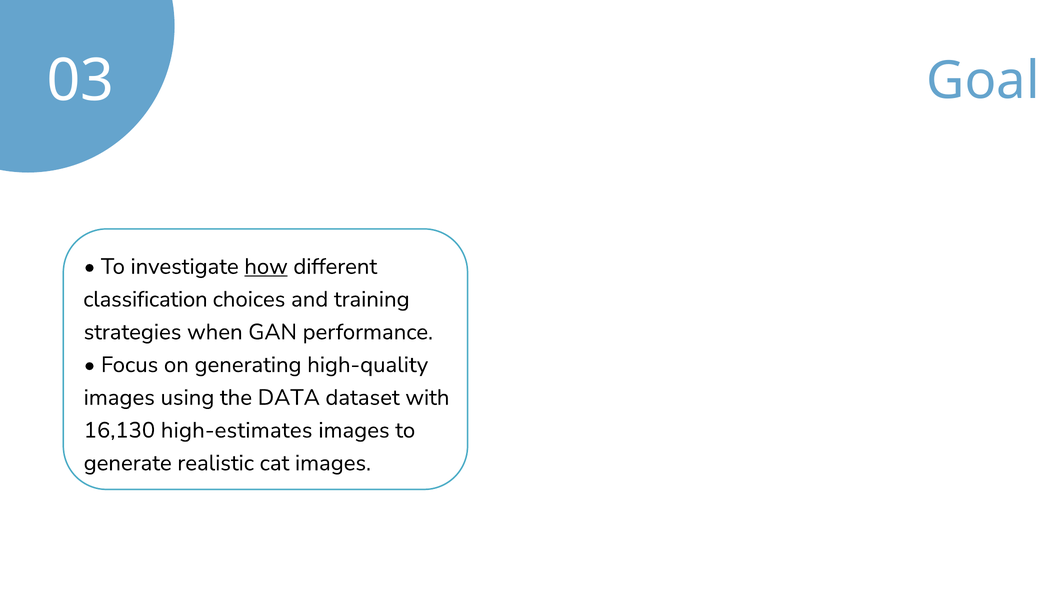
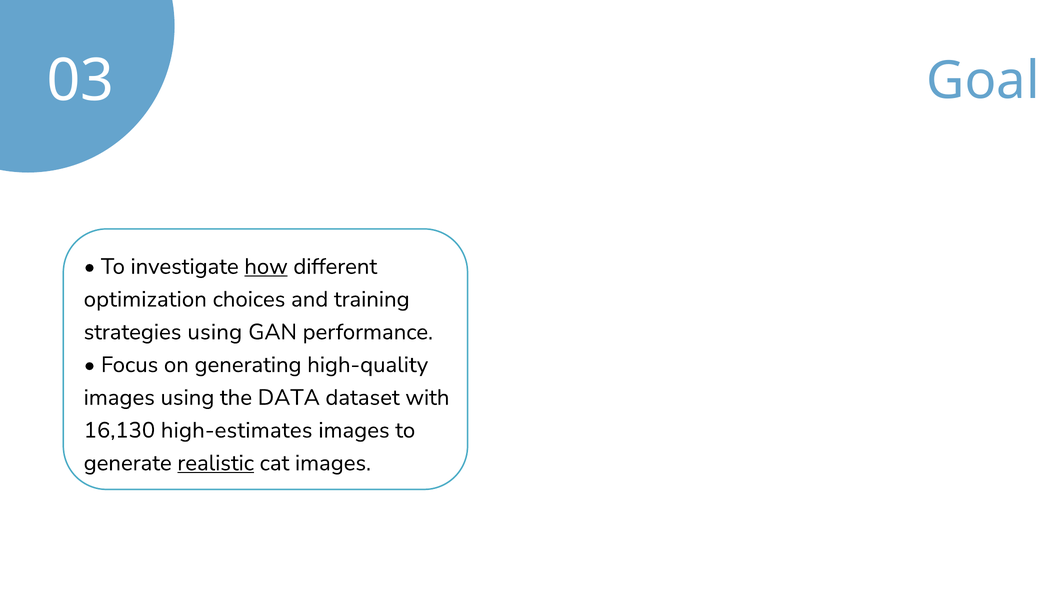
classification: classification -> optimization (145, 299)
strategies when: when -> using (215, 332)
realistic underline: none -> present (216, 463)
